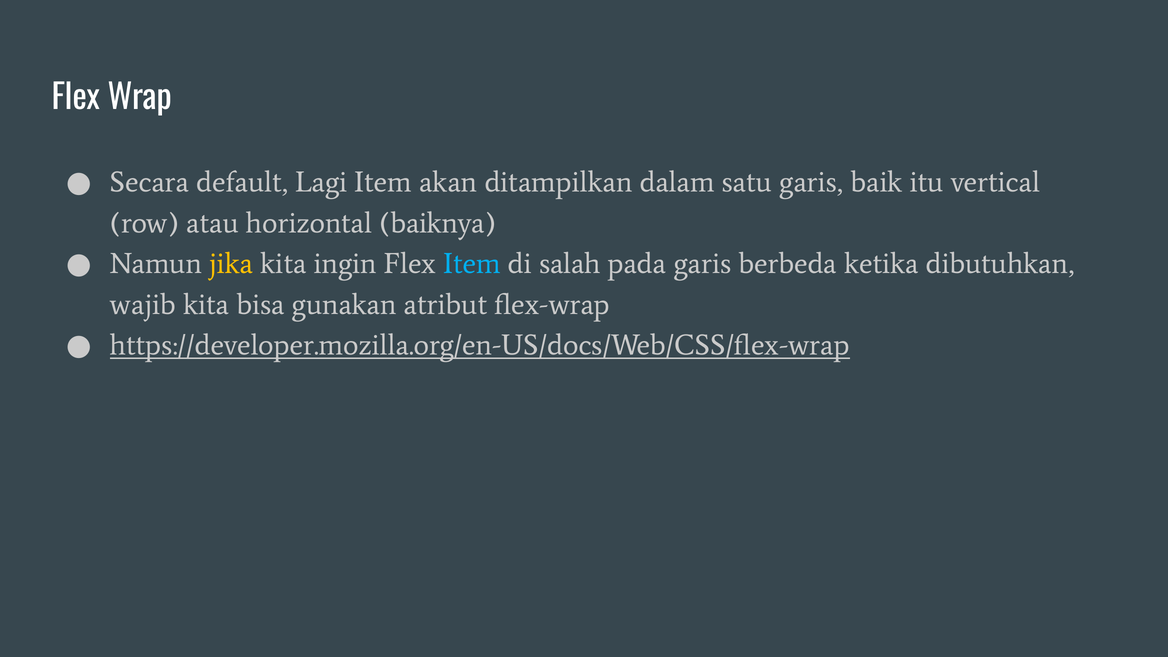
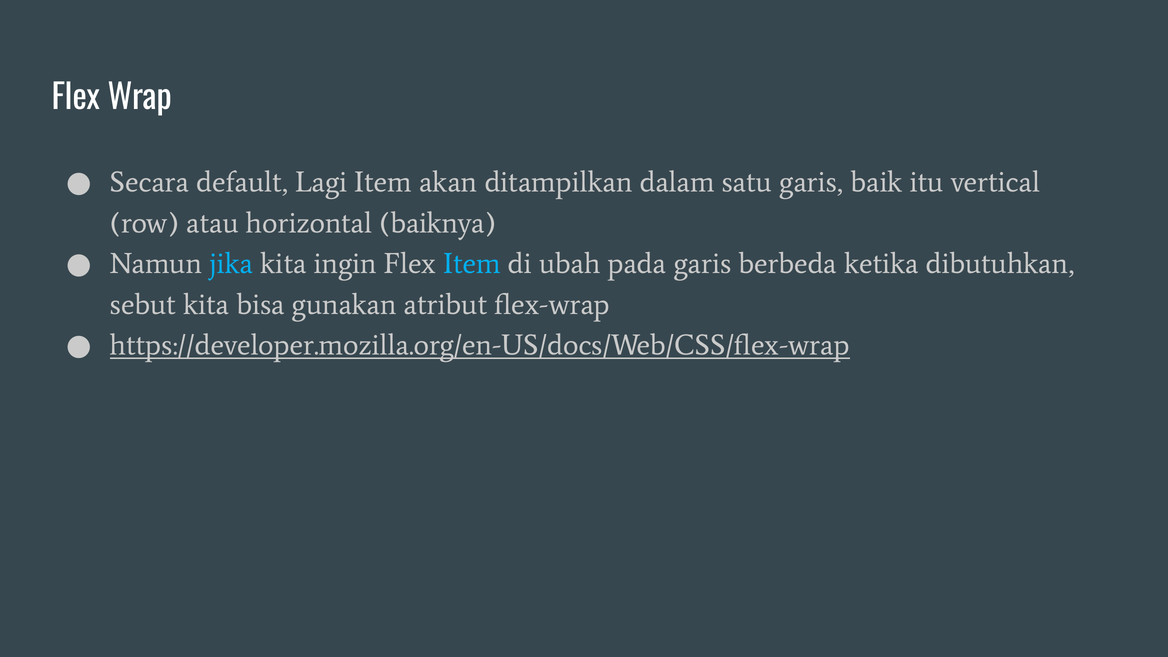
jika colour: yellow -> light blue (231, 264)
salah: salah -> ubah (570, 264)
wajib: wajib -> sebut (143, 304)
